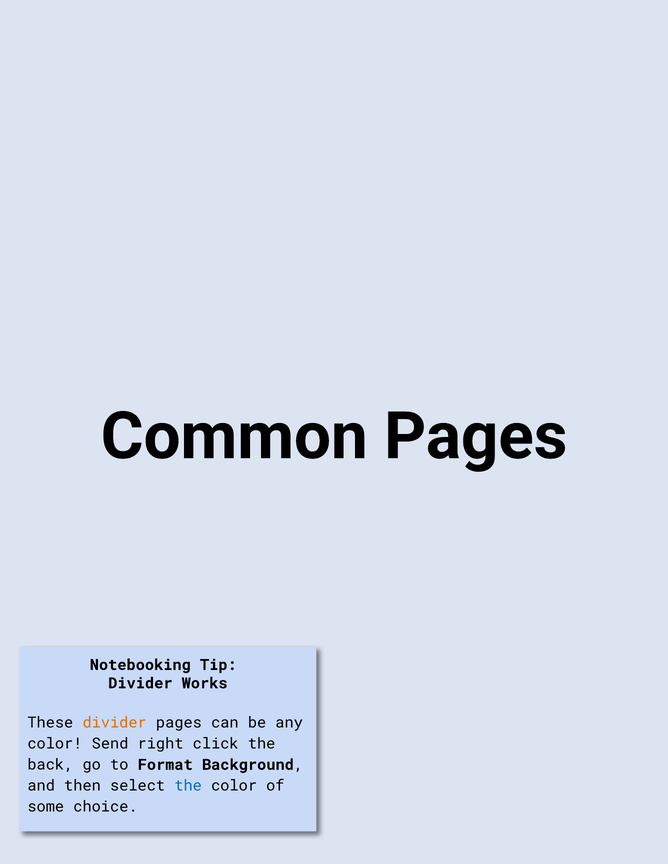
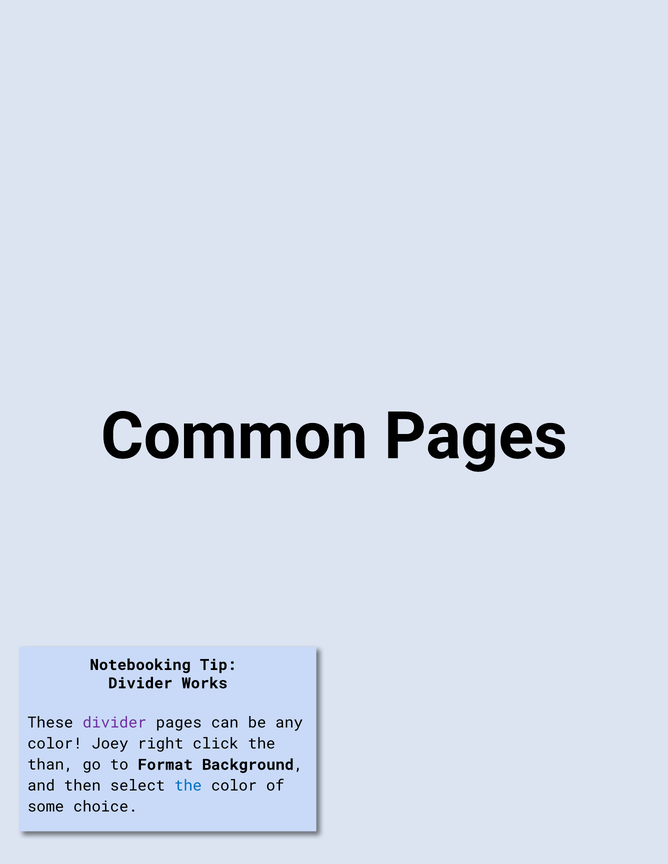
divider colour: orange -> purple (115, 723)
Send: Send -> Joey (110, 744)
back: back -> than (50, 765)
